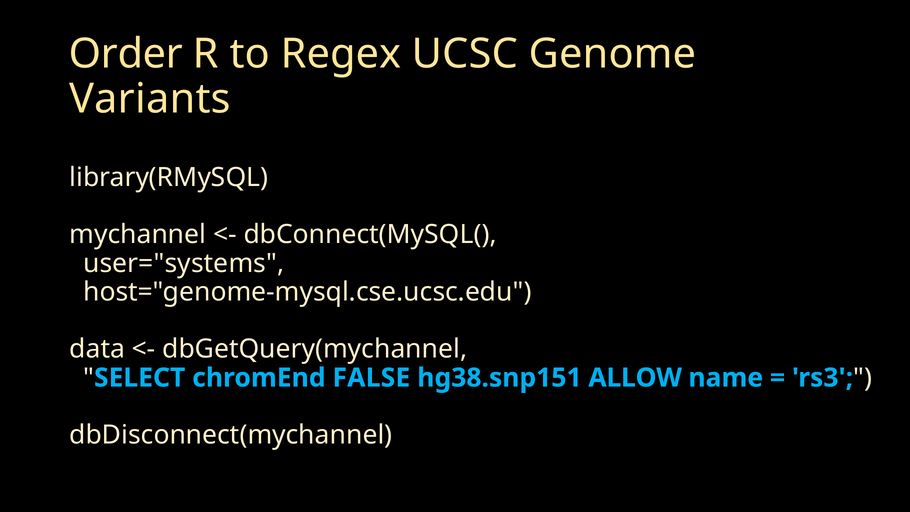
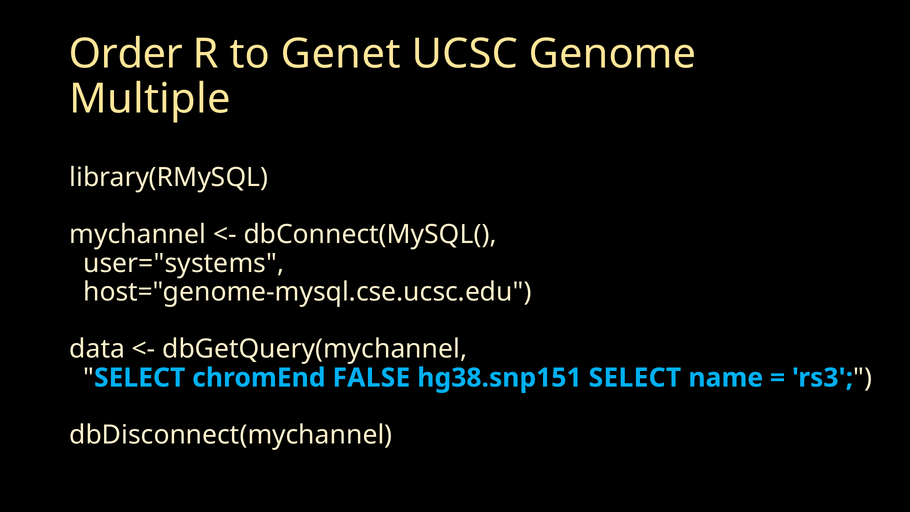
Regex: Regex -> Genet (341, 54)
Variants: Variants -> Multiple (150, 99)
hg38.snp151 ALLOW: ALLOW -> SELECT (635, 378)
